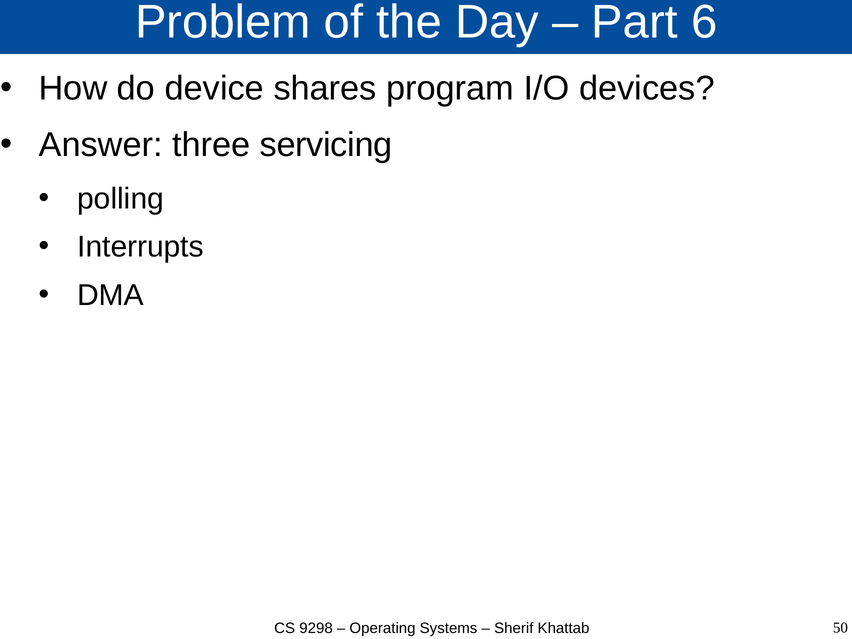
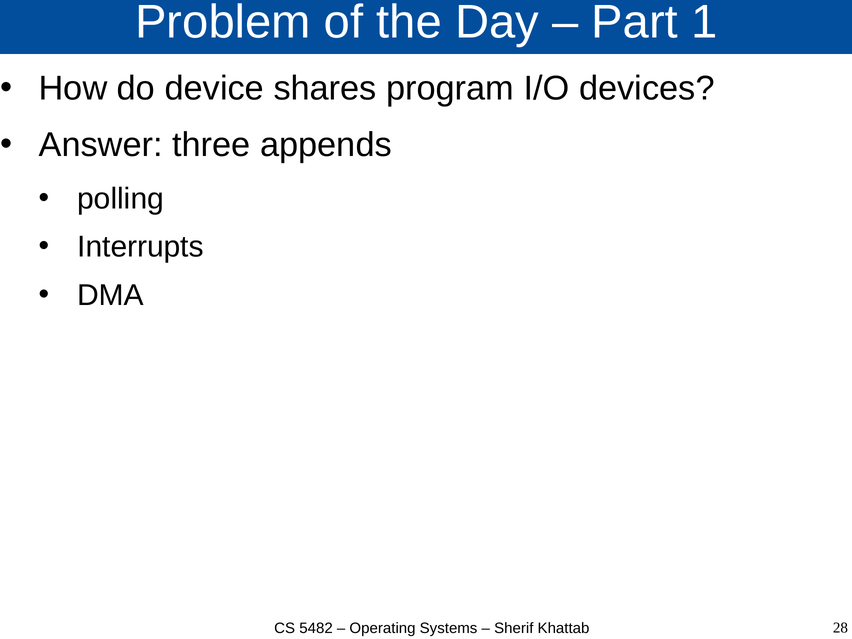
6: 6 -> 1 (704, 22)
servicing: servicing -> appends (326, 145)
9298: 9298 -> 5482 (316, 628)
50: 50 -> 28 (840, 628)
